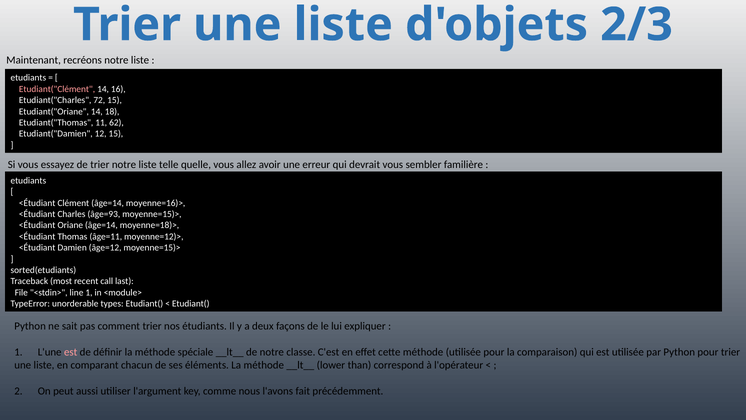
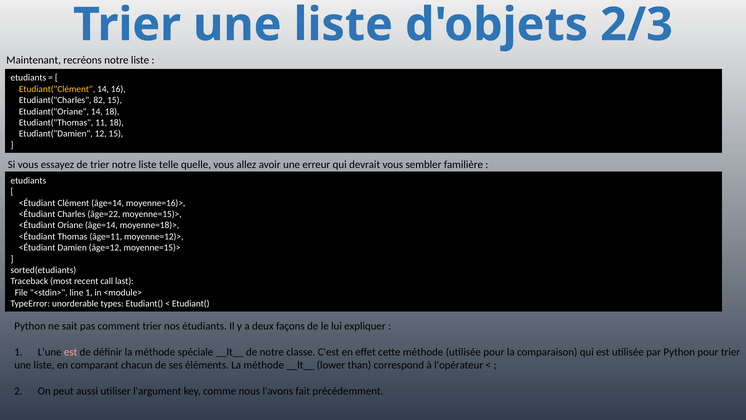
Etudiant("Clément colour: pink -> yellow (57, 89)
72: 72 -> 82 (99, 100)
11 62: 62 -> 18 (116, 123)
âge=93: âge=93 -> âge=22 (104, 214)
